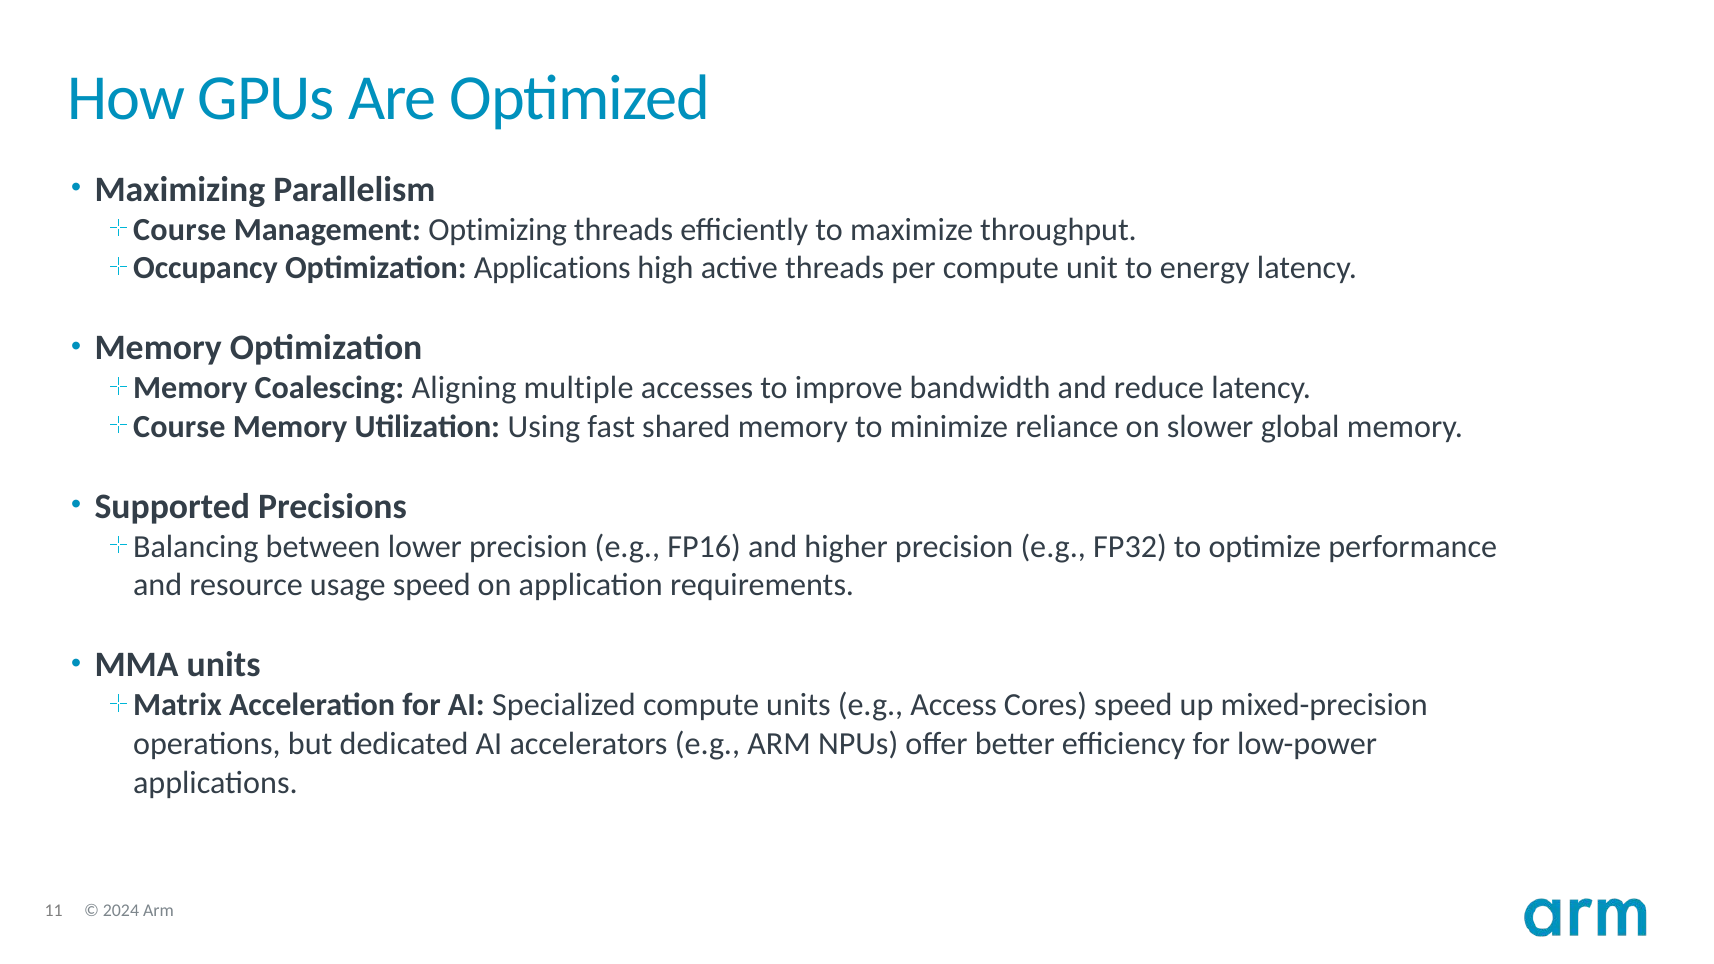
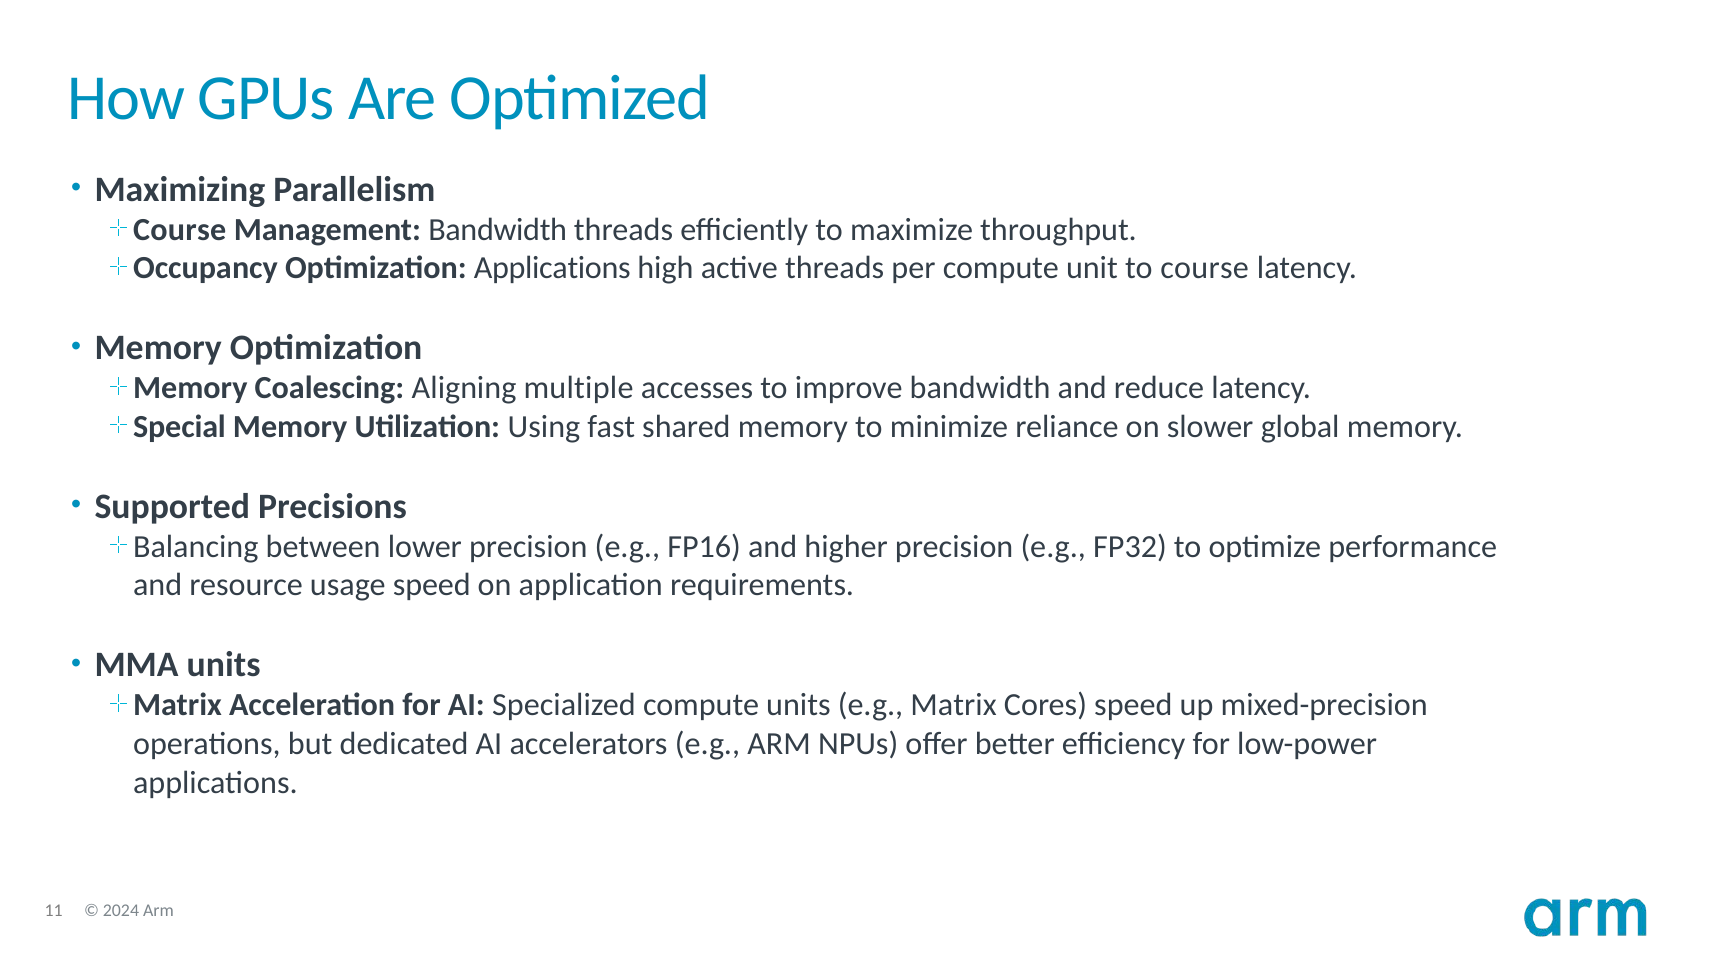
Management Optimizing: Optimizing -> Bandwidth (498, 230)
to energy: energy -> course (1205, 268)
Course: Course -> Special (179, 427)
e.g Access: Access -> Matrix (954, 705)
